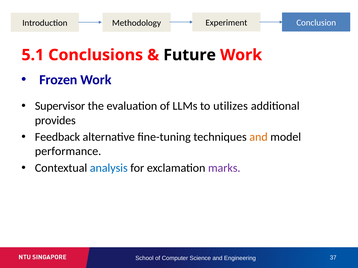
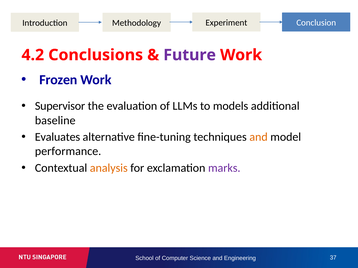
5.1: 5.1 -> 4.2 (33, 55)
Future colour: black -> purple (190, 55)
utilizes: utilizes -> models (231, 106)
provides: provides -> baseline (55, 121)
Feedback: Feedback -> Evaluates (57, 137)
analysis colour: blue -> orange (109, 168)
